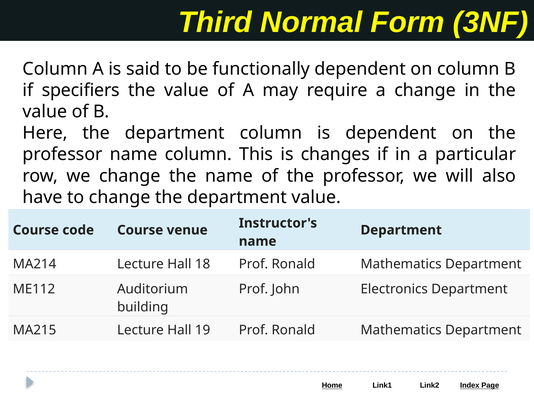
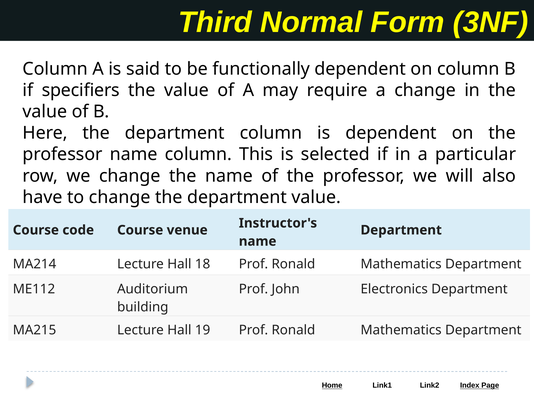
changes: changes -> selected (335, 154)
